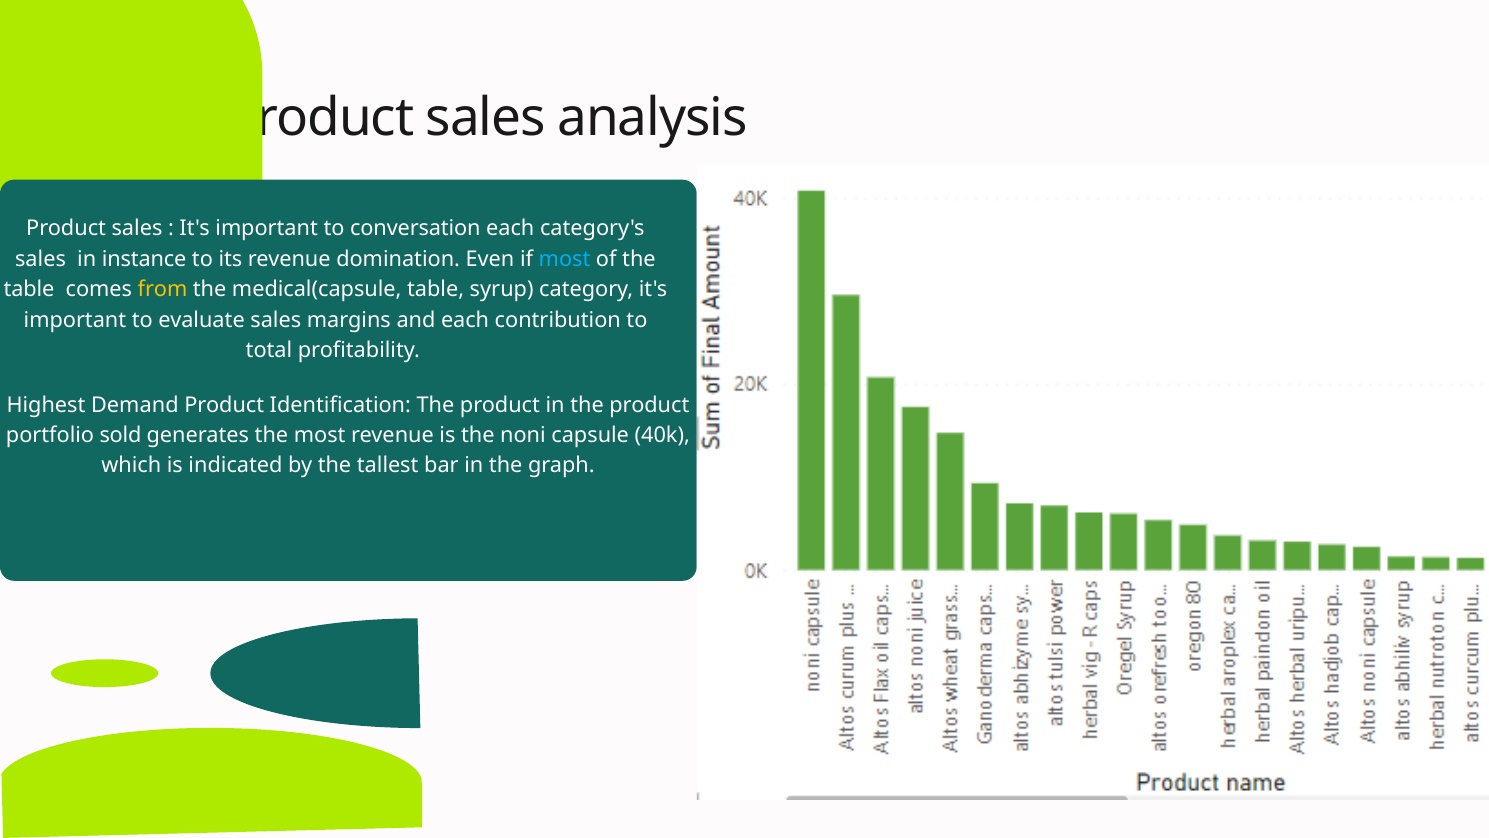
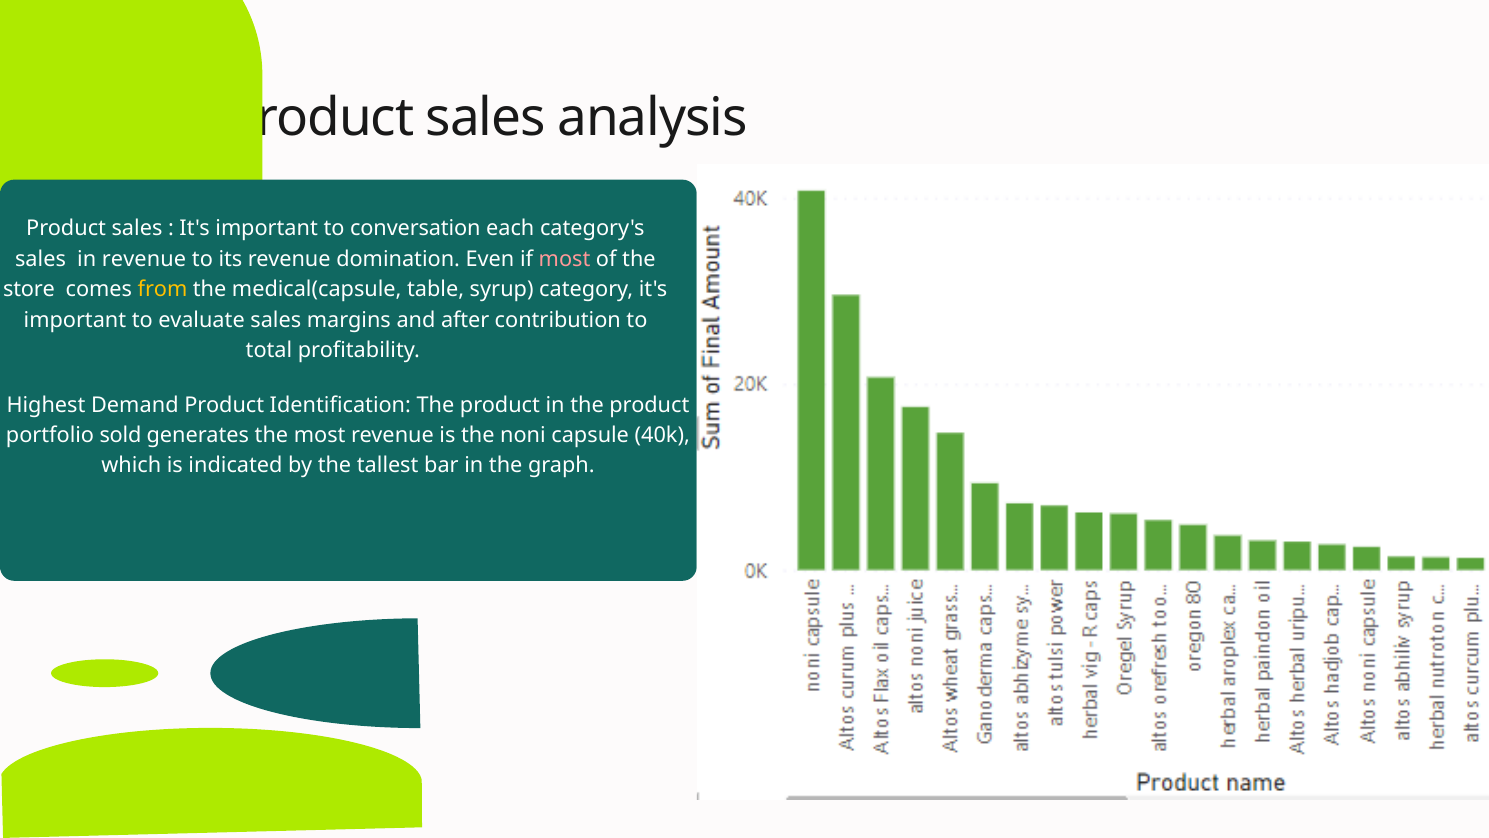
in instance: instance -> revenue (144, 259)
most colour: light blue -> pink (565, 259)
table: table -> store (29, 289)
and each: each -> after (465, 320)
